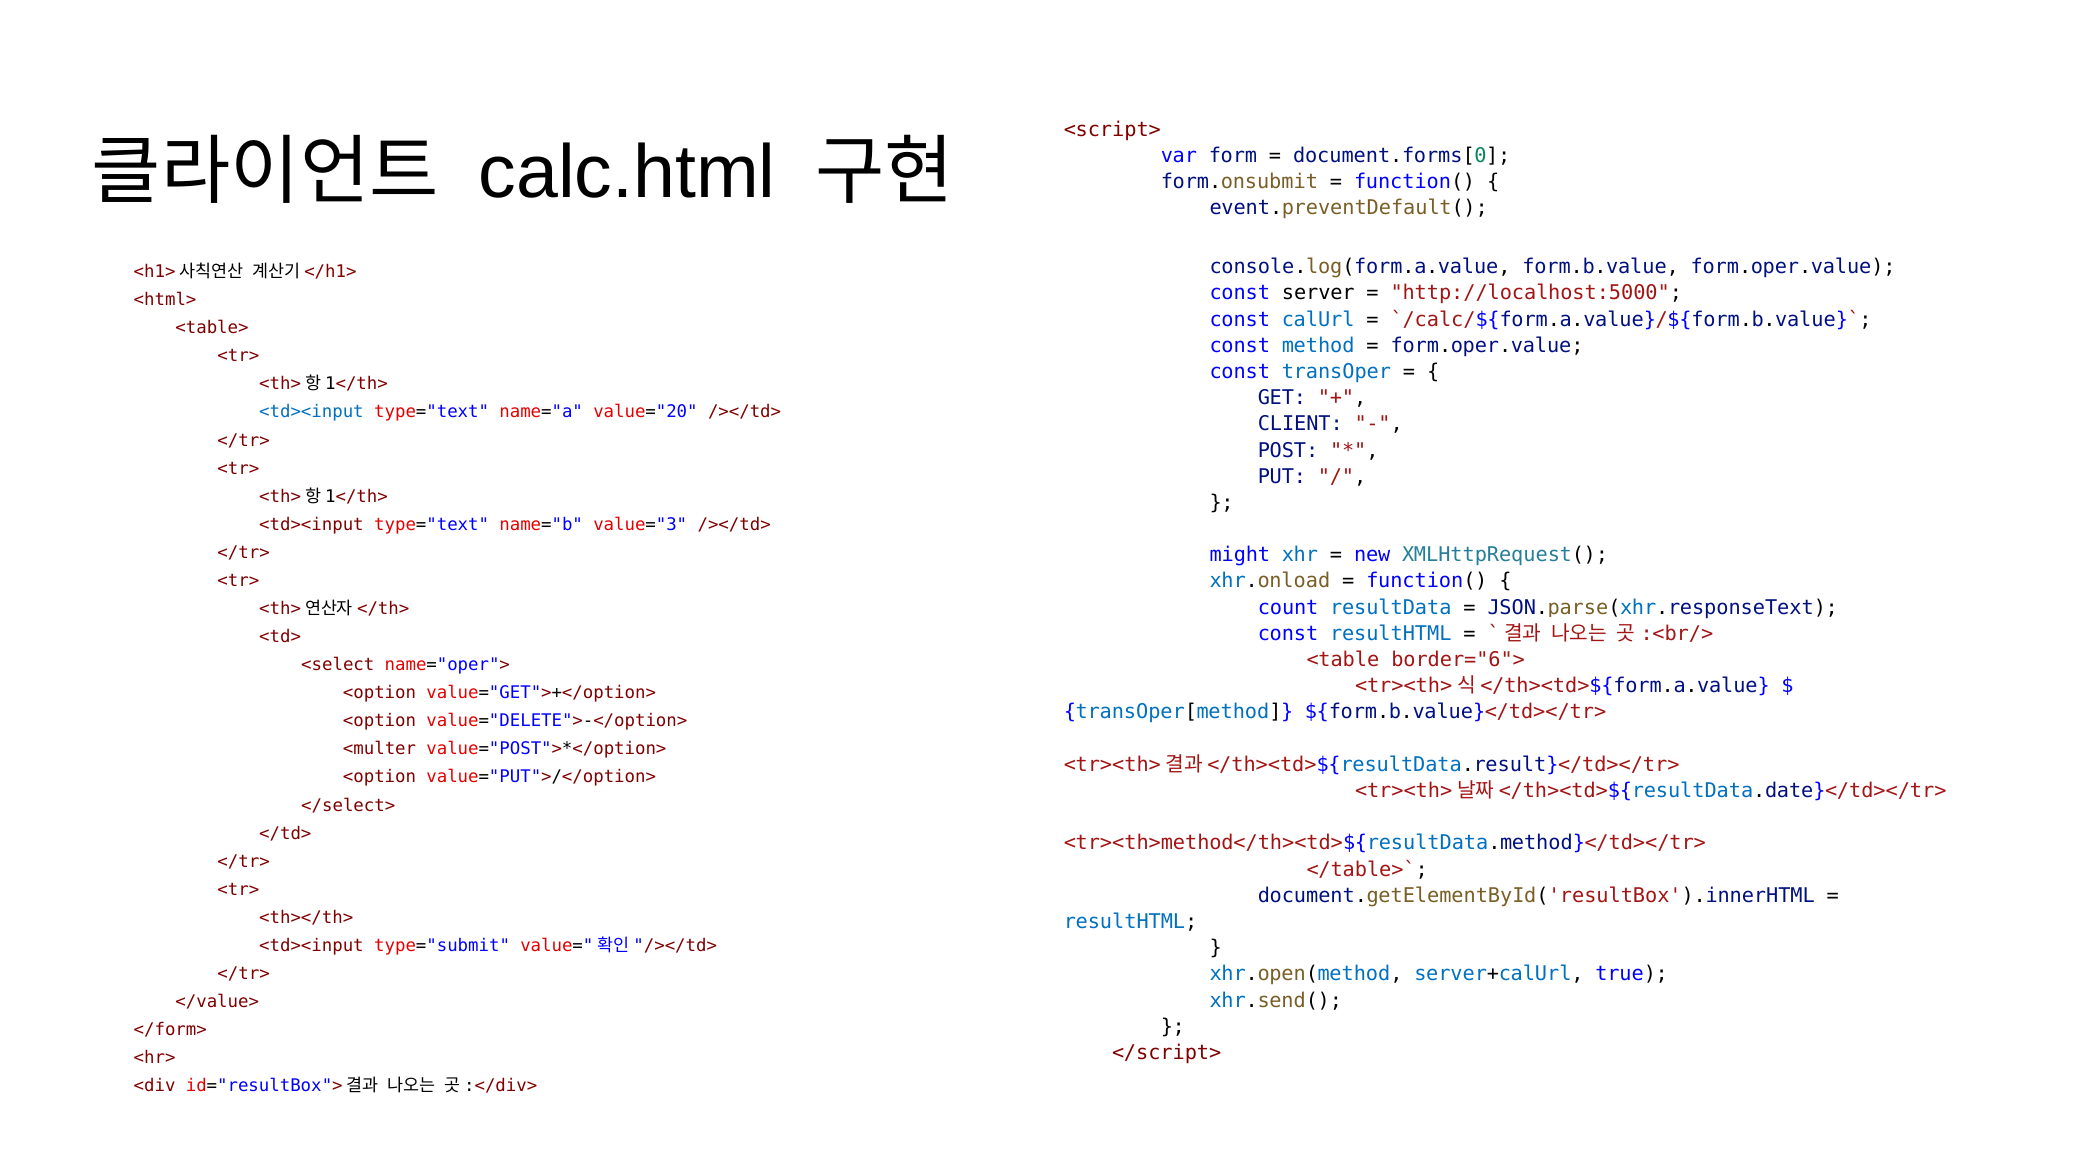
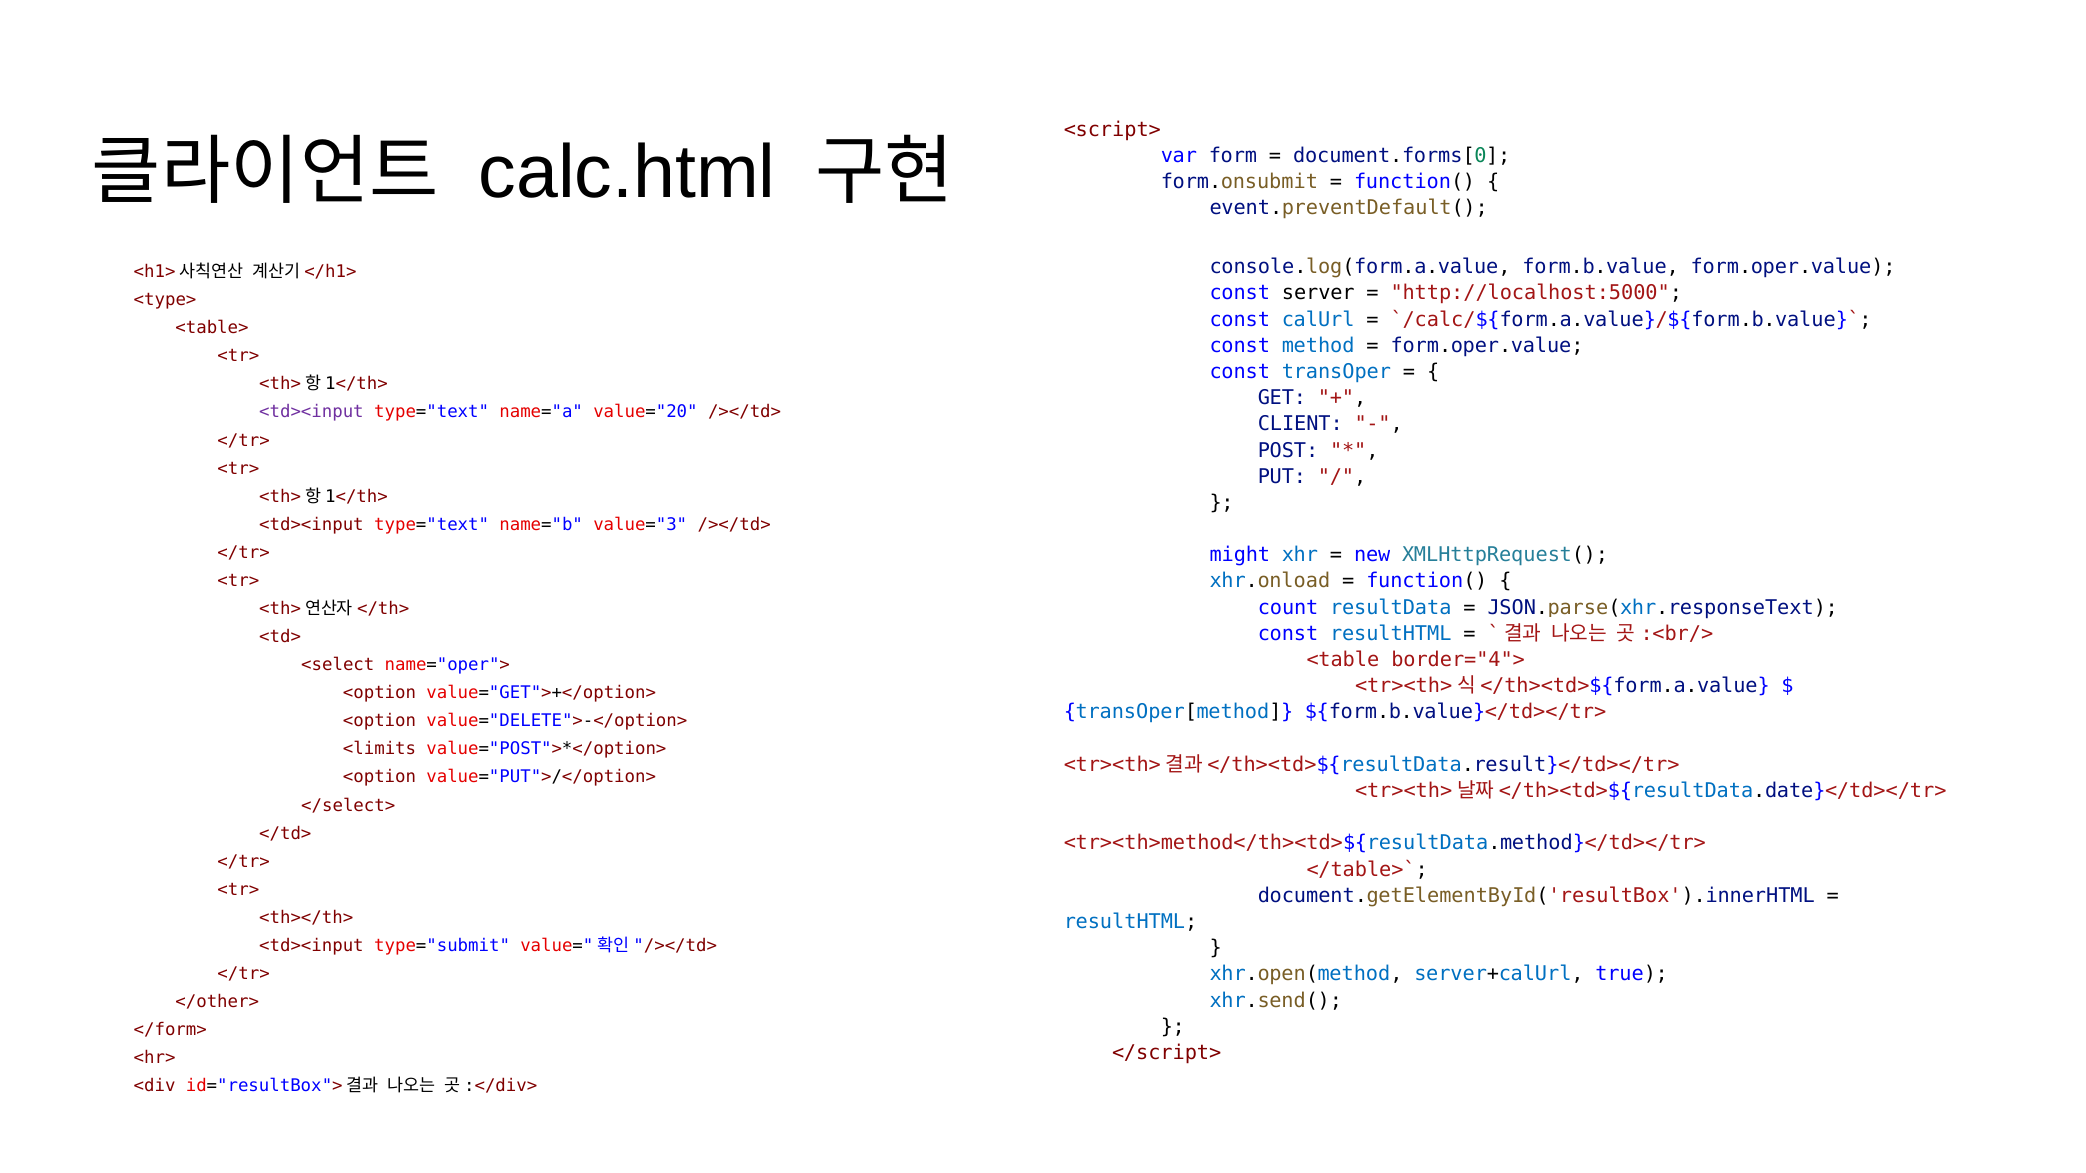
<html>: <html> -> <type> (165, 300)
<td><input colour: blue -> purple (311, 412)
border="6">: border="6"> -> border="4"> (1458, 660)
<multer: <multer -> <limits (380, 749)
</value>: </value> -> </other> (217, 1002)
